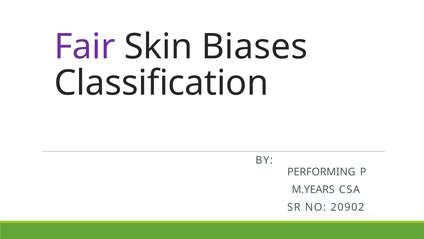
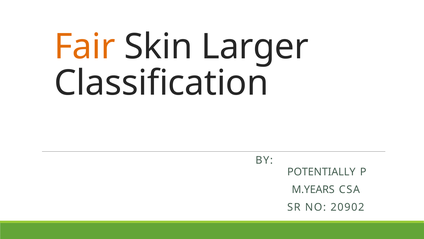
Fair colour: purple -> orange (85, 47)
Biases: Biases -> Larger (255, 47)
PERFORMING: PERFORMING -> POTENTIALLY (321, 172)
